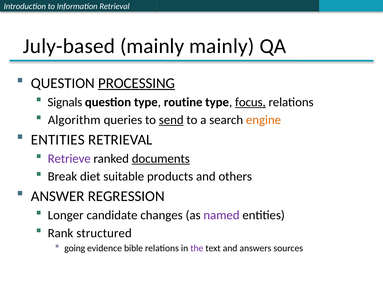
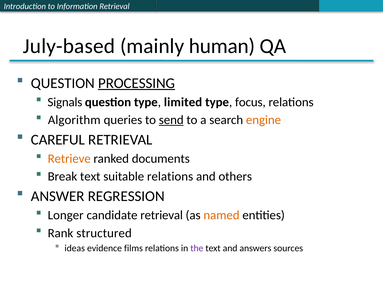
mainly mainly: mainly -> human (222, 46)
routine: routine -> limited (183, 102)
focus underline: present -> none (250, 102)
ENTITIES: ENTITIES -> CAREFUL (58, 140)
Retrieve colour: purple -> orange (69, 159)
documents underline: present -> none (161, 159)
Break diet: diet -> text (90, 177)
suitable products: products -> relations (170, 177)
candidate changes: changes -> retrieval (162, 215)
named colour: purple -> orange (221, 215)
going: going -> ideas (75, 248)
bible: bible -> films (133, 248)
